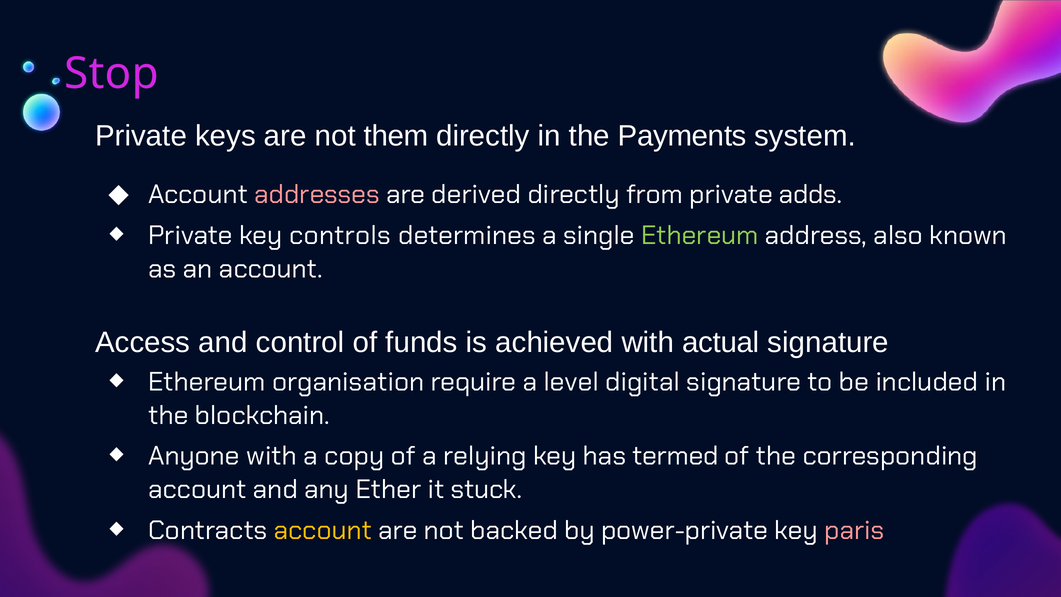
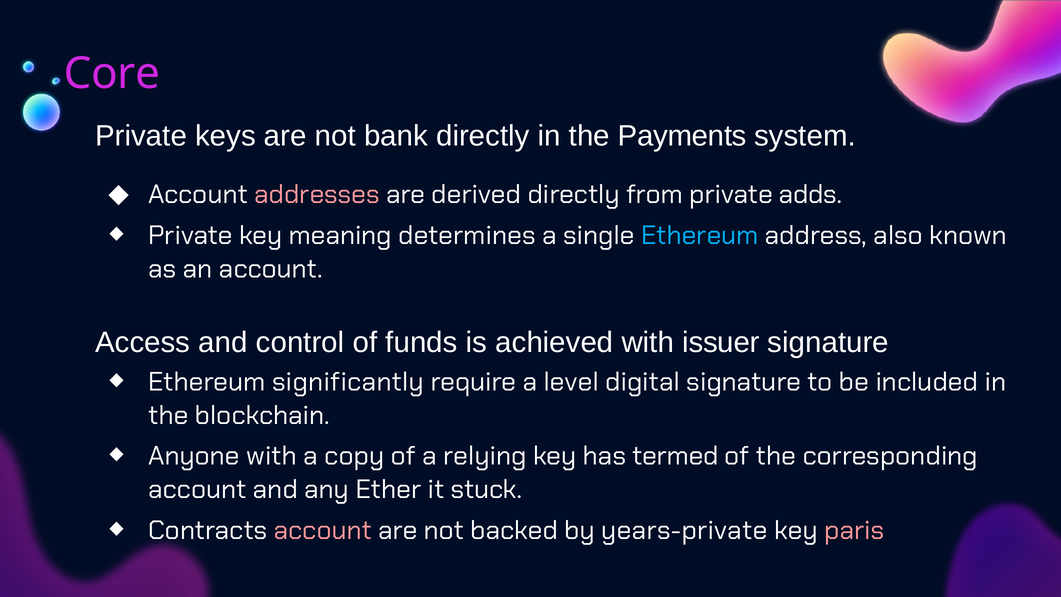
Stop: Stop -> Core (112, 73)
them: them -> bank (396, 136)
controls: controls -> meaning (340, 235)
Ethereum colour: light green -> light blue (700, 235)
actual: actual -> issuer (721, 342)
organisation: organisation -> significantly (348, 382)
account colour: yellow -> pink (323, 530)
power-private: power-private -> years-private (685, 530)
